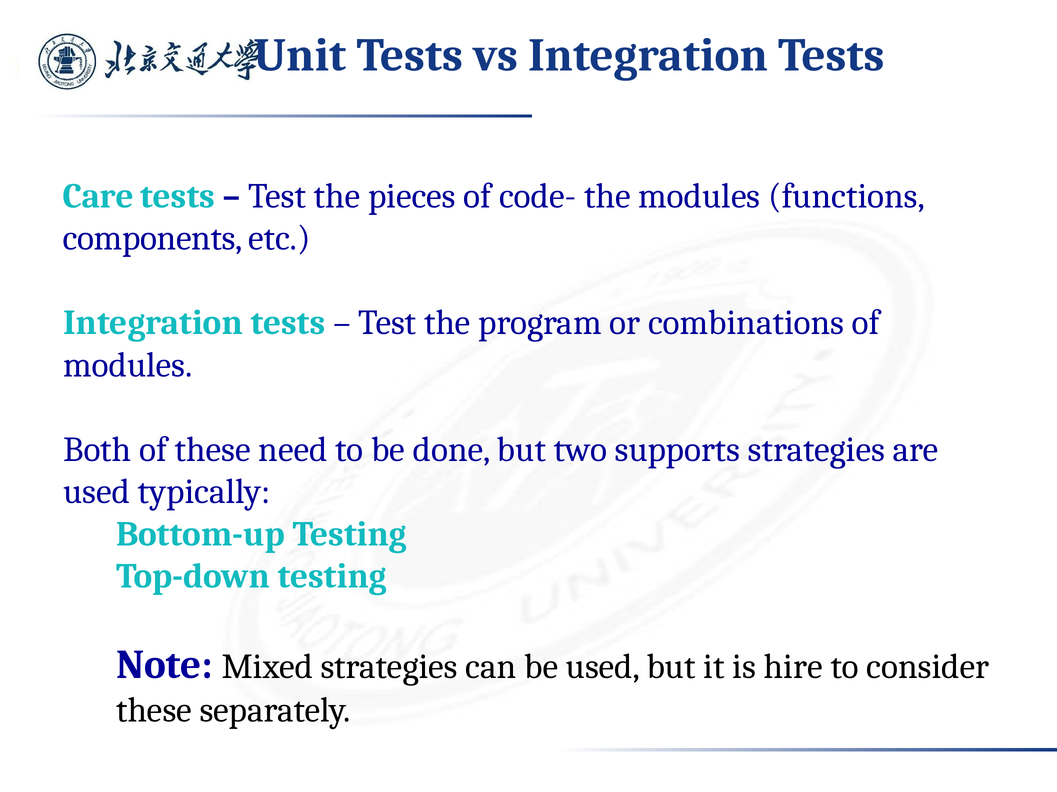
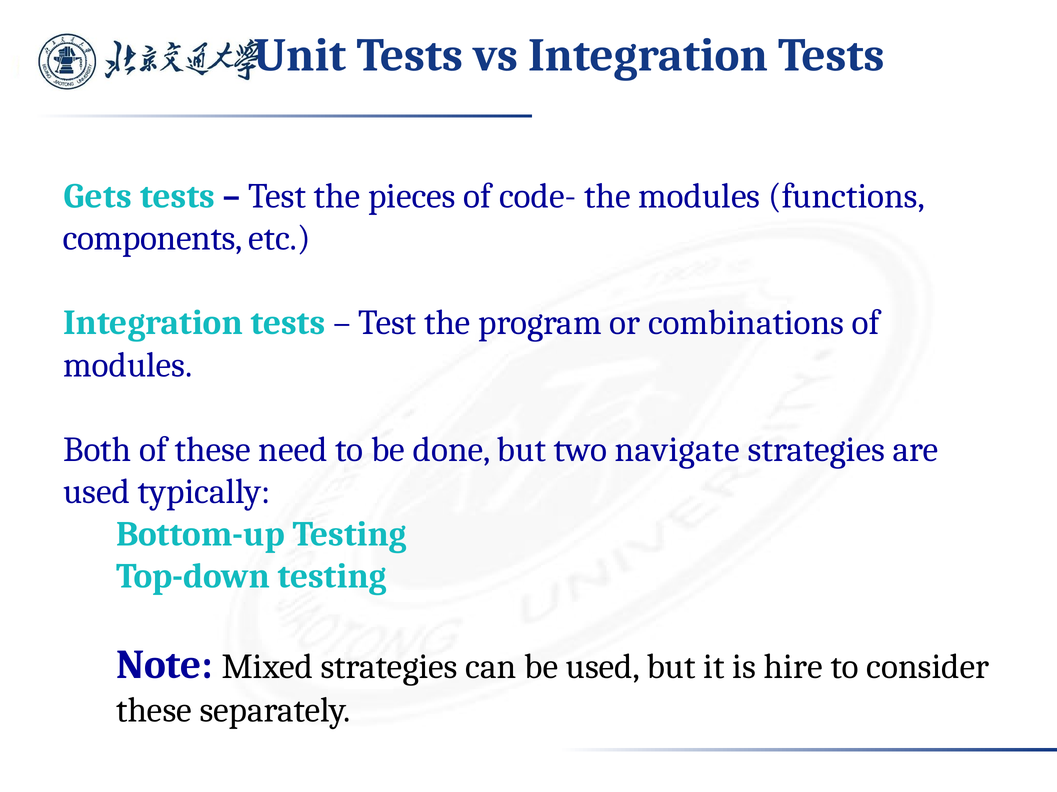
Care: Care -> Gets (98, 196)
supports: supports -> navigate (677, 450)
